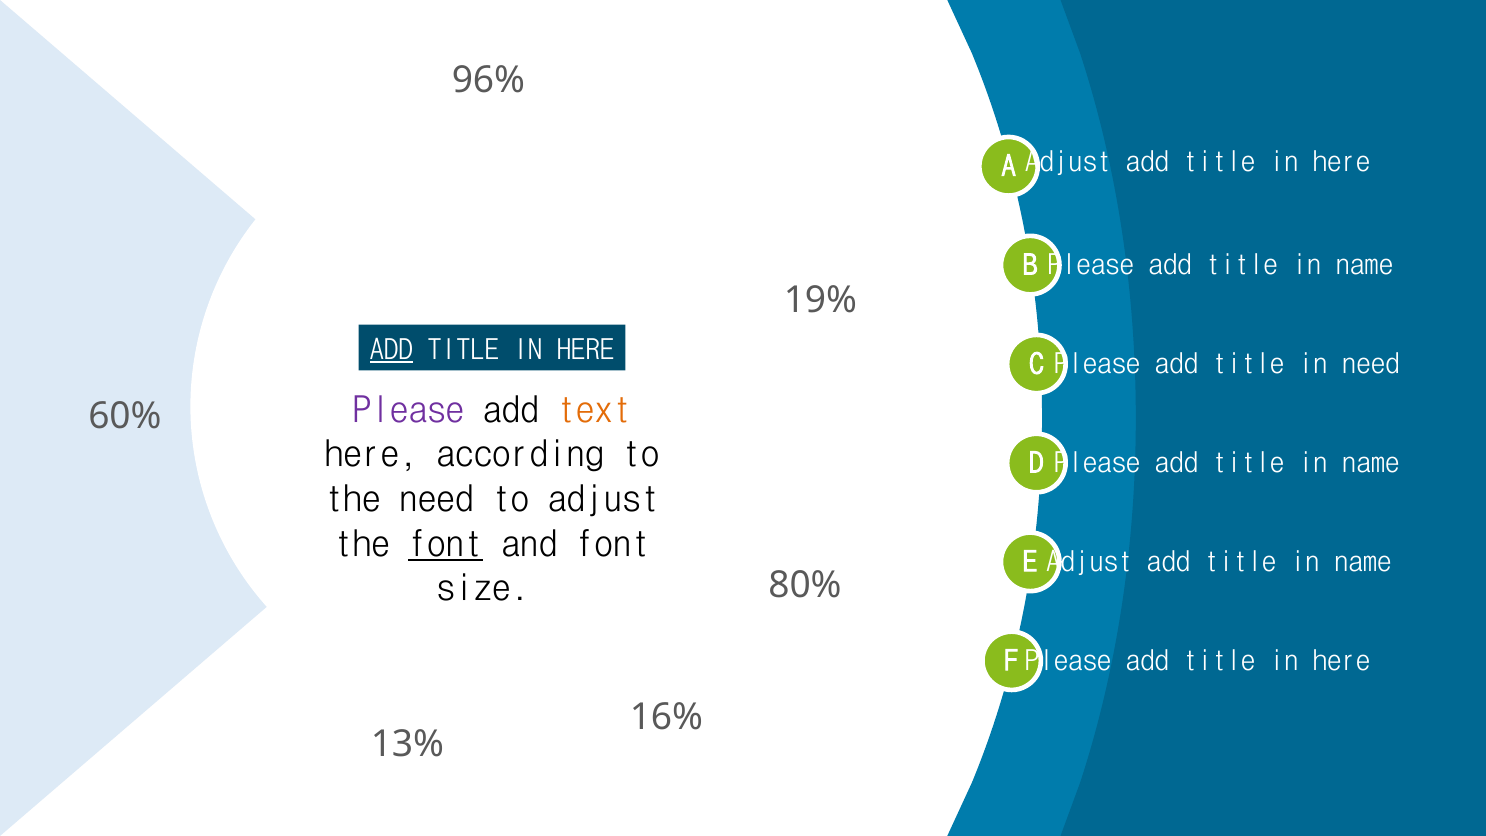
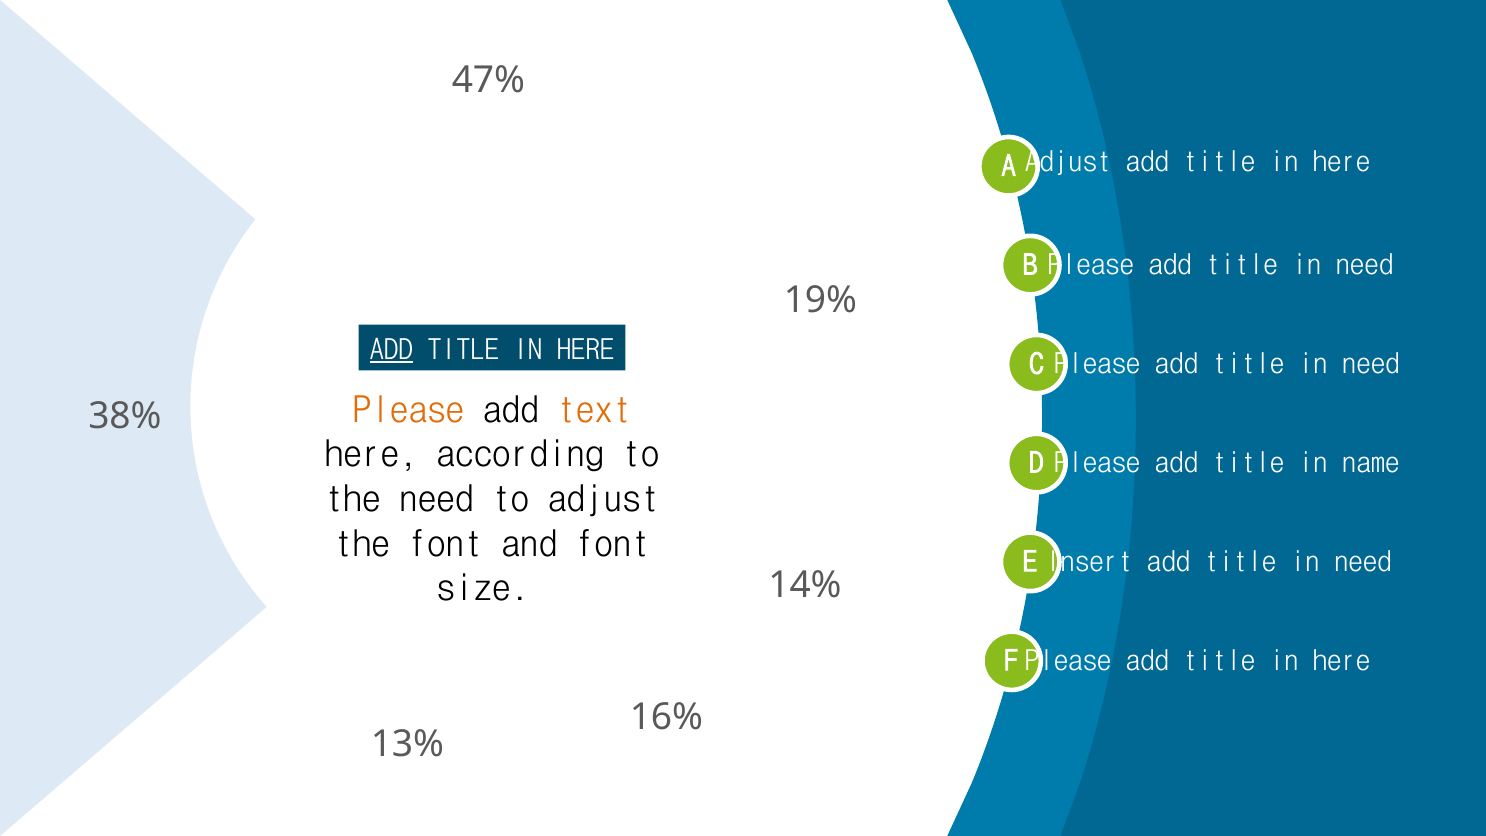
96%: 96% -> 47% (488, 81)
name: name -> need (1364, 265)
Please colour: purple -> orange (409, 410)
60%: 60% -> 38% (125, 416)
font underline: present -> none (446, 544)
E Adjust: Adjust -> Insert (1089, 561)
name: name -> need (1363, 561)
80%: 80% -> 14% (805, 585)
